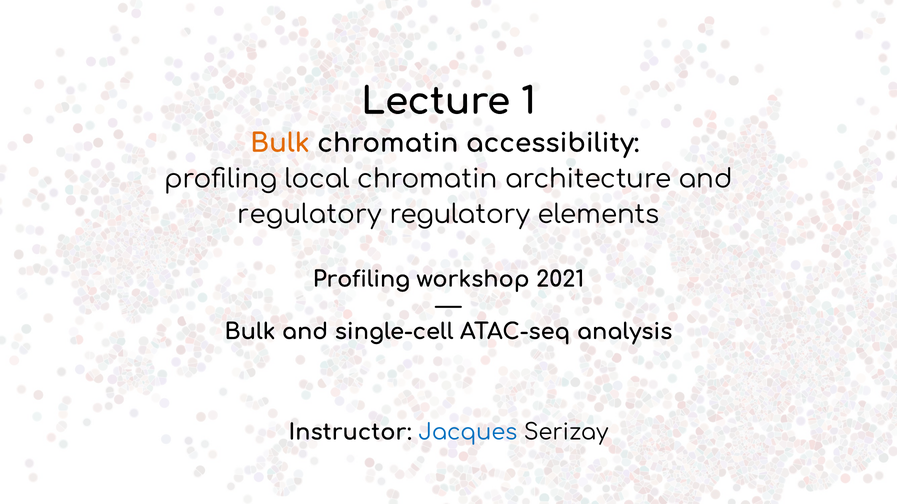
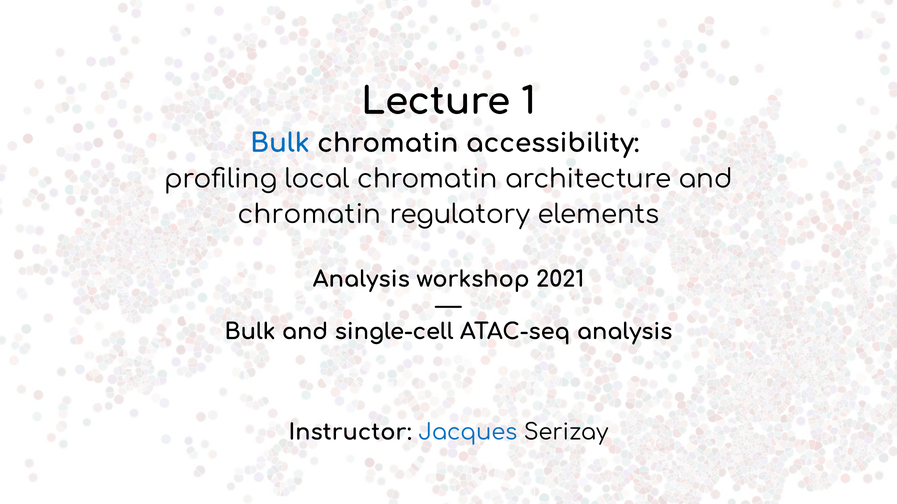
Bulk colour: orange -> blue (280, 143)
regulatory: regulatory -> chromatin (310, 215)
Profiling: Profiling -> Analysis (361, 280)
